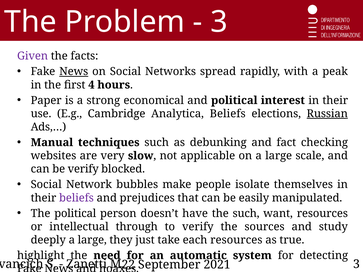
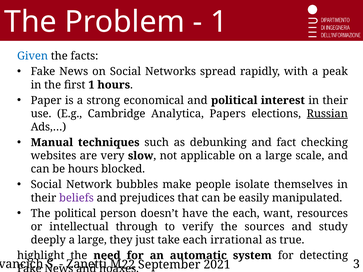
3: 3 -> 1 (219, 22)
Given colour: purple -> blue (33, 56)
News underline: present -> none (74, 72)
first 4: 4 -> 1 (91, 85)
Analytica Beliefs: Beliefs -> Papers (228, 114)
be verify: verify -> hours (83, 169)
the such: such -> each (246, 214)
each resources: resources -> irrational (236, 240)
